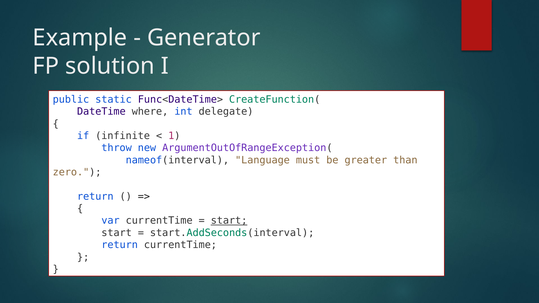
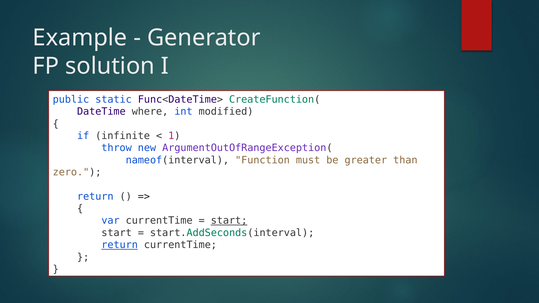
delegate: delegate -> modified (226, 112)
Language: Language -> Function (262, 160)
return underline: none -> present (120, 245)
